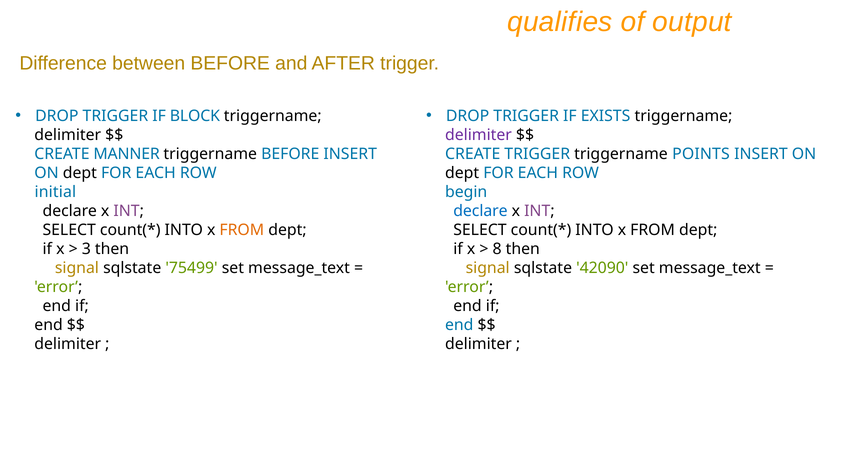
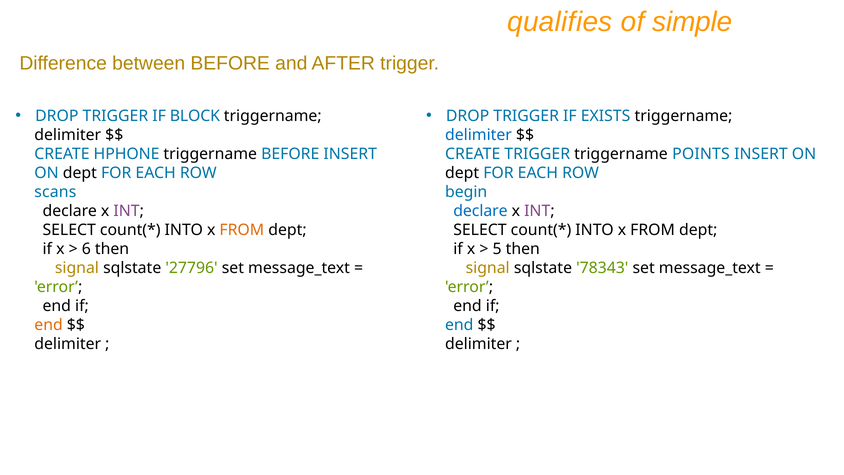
output: output -> simple (692, 22)
delimiter colour: purple -> blue (478, 135)
MANNER: MANNER -> HPHONE (127, 154)
initial: initial -> scans (55, 192)
3: 3 -> 6 (86, 249)
8: 8 -> 5 (497, 249)
75499: 75499 -> 27796 (192, 268)
42090: 42090 -> 78343 (602, 268)
end colour: black -> orange (49, 325)
